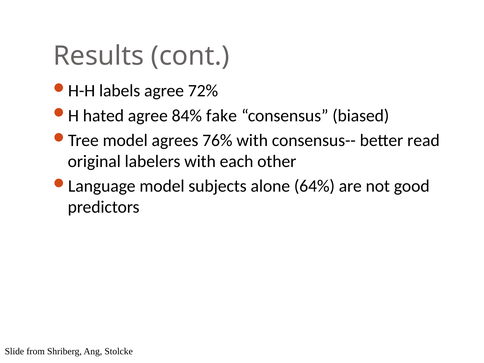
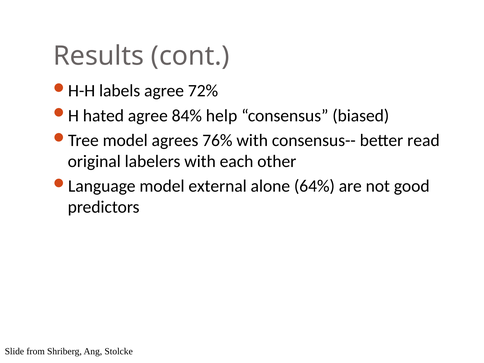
fake: fake -> help (222, 116)
subjects: subjects -> external (218, 186)
